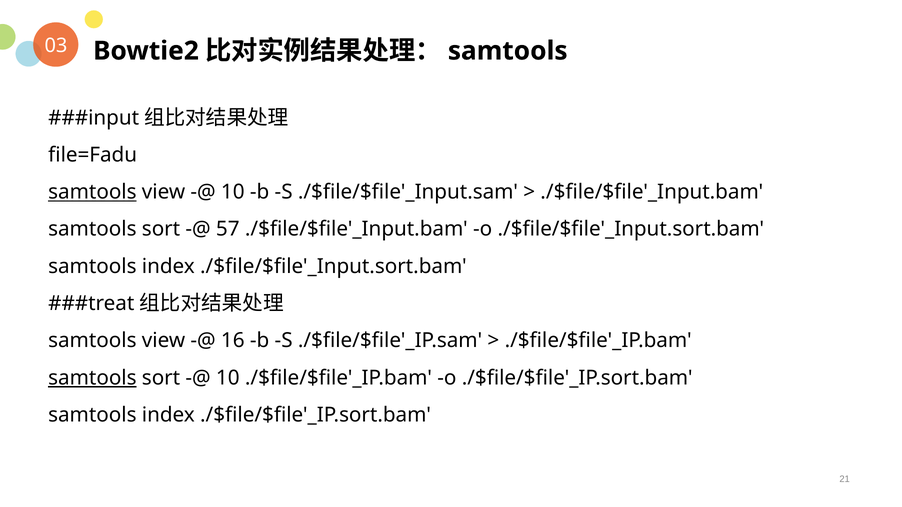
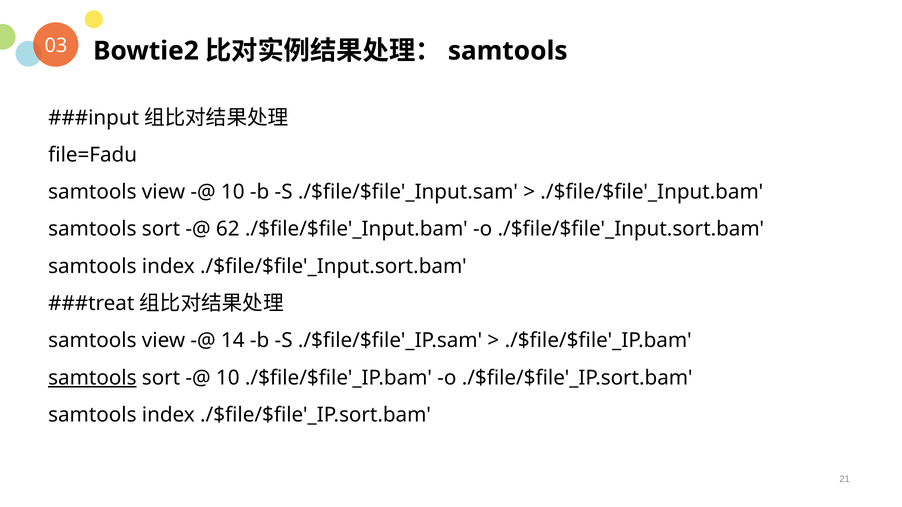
samtools underline: present -> none (92, 192)
57: 57 -> 62 (228, 229)
16: 16 -> 14 (233, 341)
